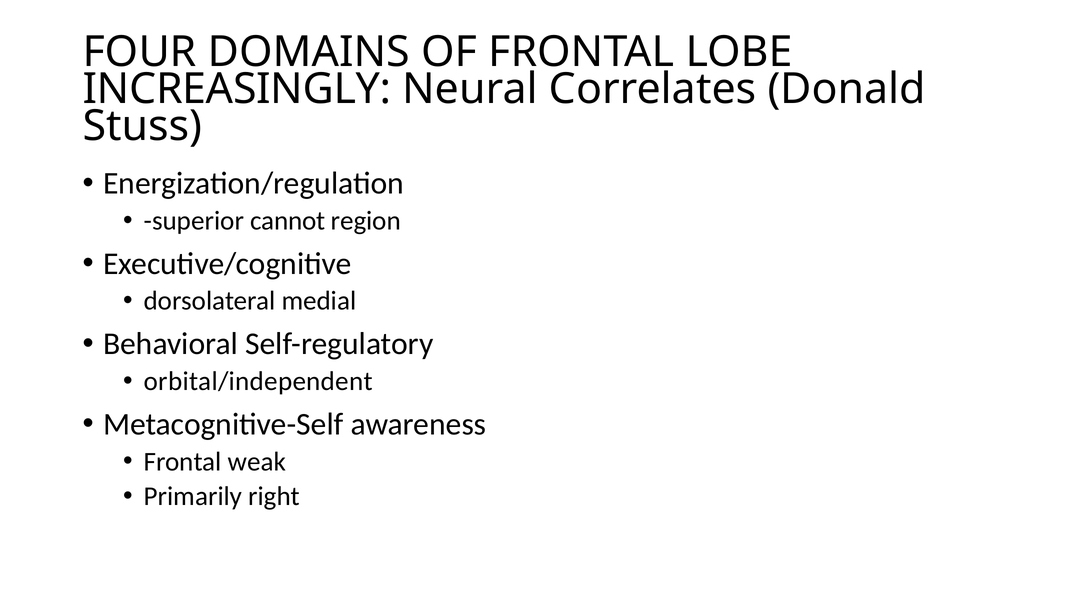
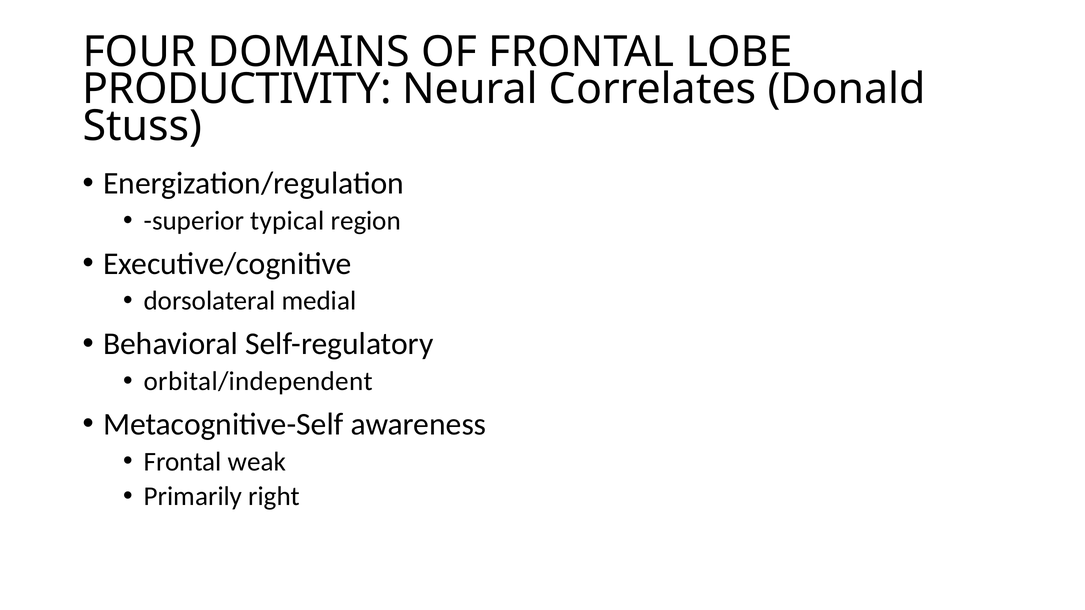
INCREASINGLY: INCREASINGLY -> PRODUCTIVITY (237, 89)
cannot: cannot -> typical (287, 221)
